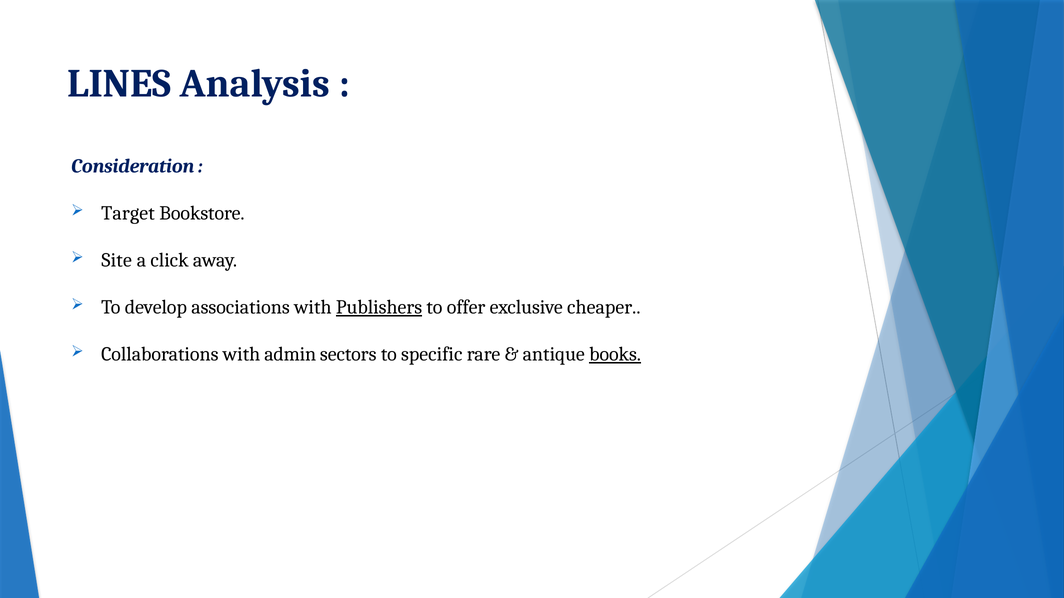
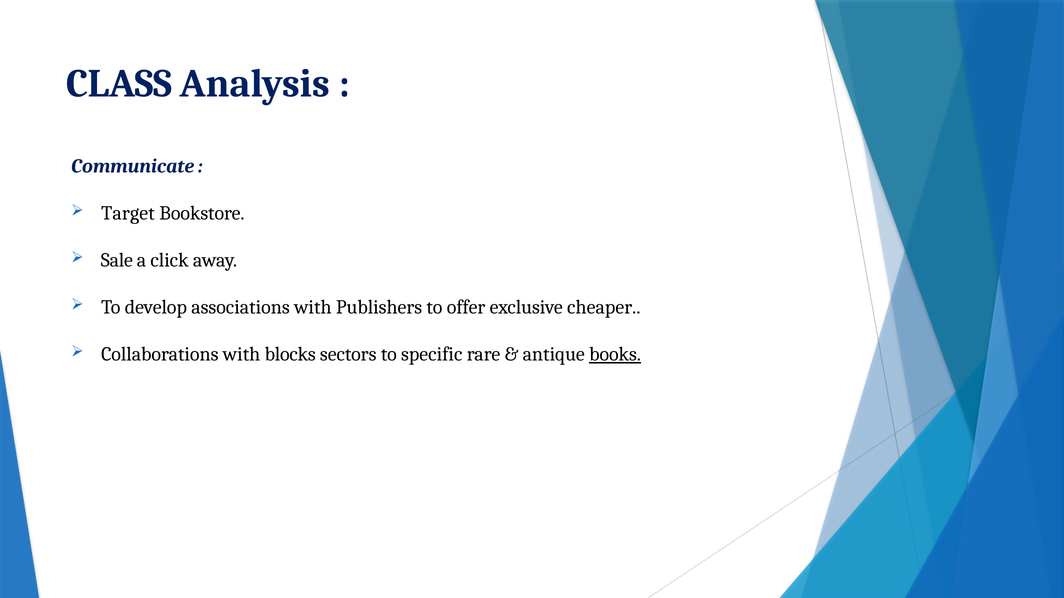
LINES: LINES -> CLASS (119, 84)
Consideration: Consideration -> Communicate (133, 166)
Site: Site -> Sale (117, 260)
Publishers underline: present -> none (379, 307)
admin: admin -> blocks (290, 354)
